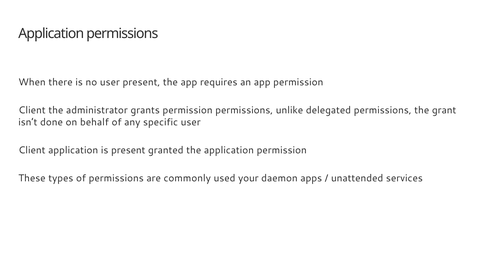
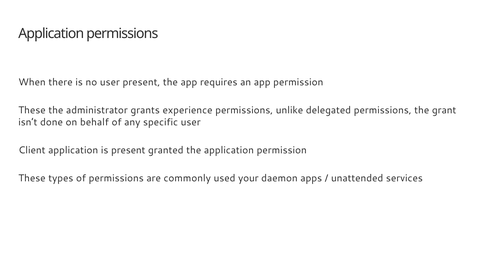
Client: Client -> These (32, 110)
grants permission: permission -> experience (188, 110)
